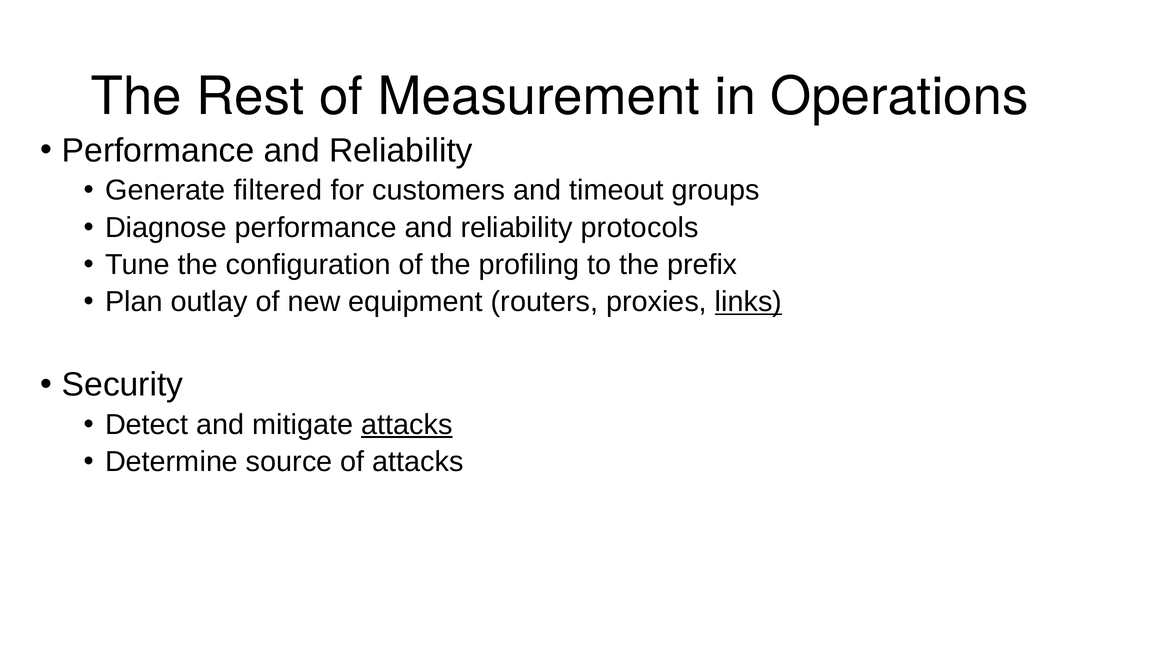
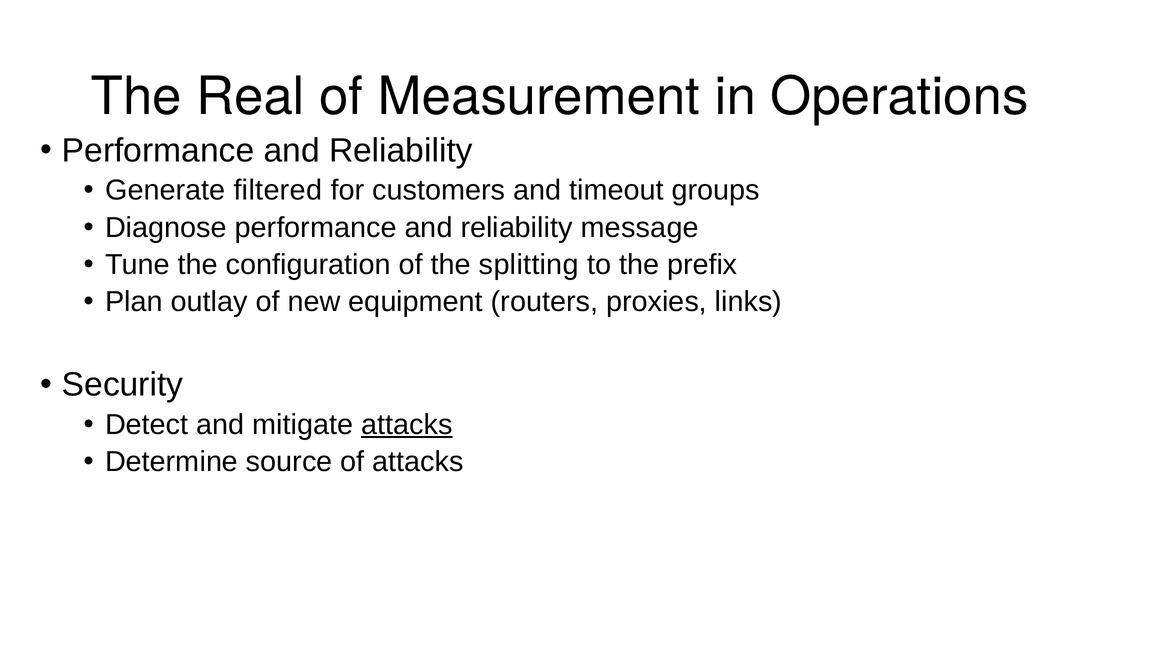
Rest: Rest -> Real (251, 97)
protocols: protocols -> message (640, 227)
profiling: profiling -> splitting (529, 265)
links underline: present -> none (748, 302)
